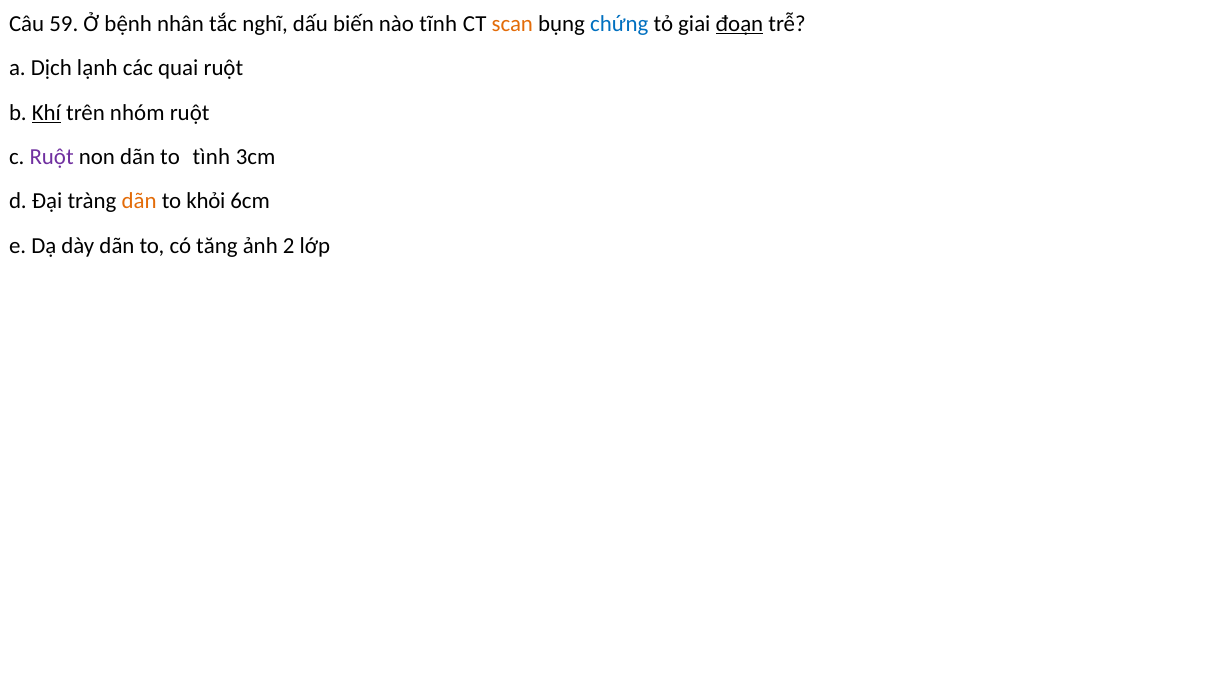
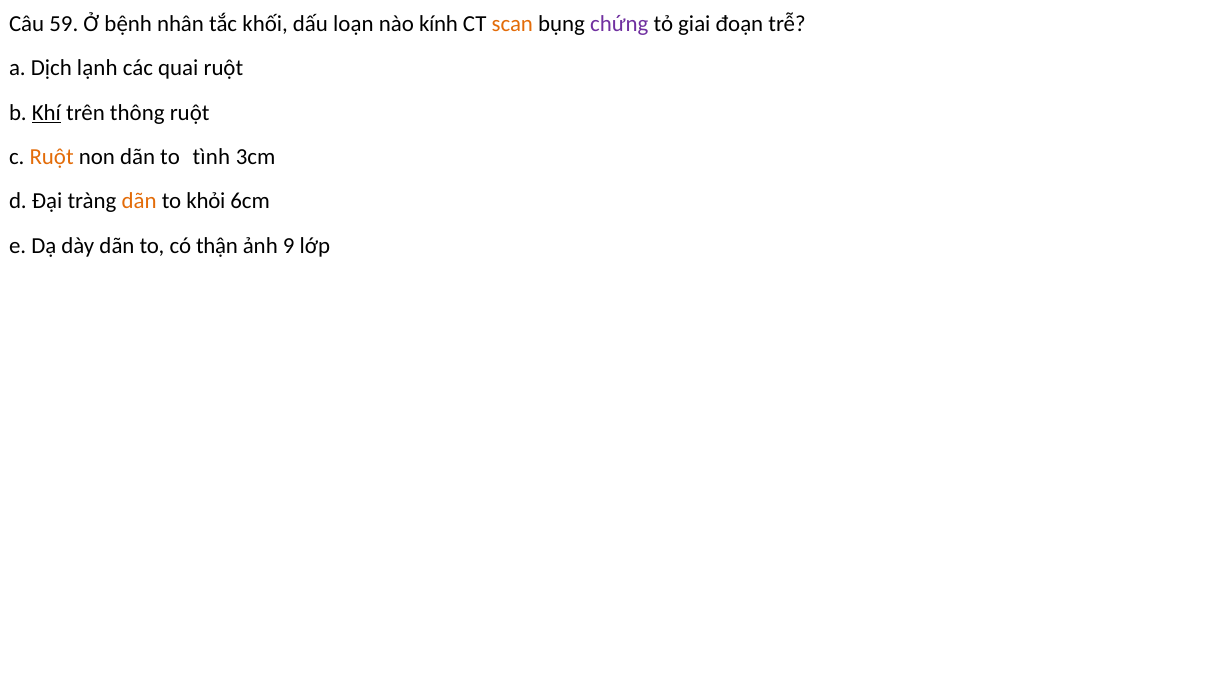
nghĩ: nghĩ -> khối (265, 24)
biến: biến -> loạn (353, 24)
tĩnh: tĩnh -> kính (439, 24)
chứng colour: blue -> purple (619, 24)
đoạn underline: present -> none (739, 24)
nhóm: nhóm -> thông (137, 113)
Ruột colour: purple -> orange (52, 157)
tăng: tăng -> thận (217, 245)
2: 2 -> 9 (289, 245)
